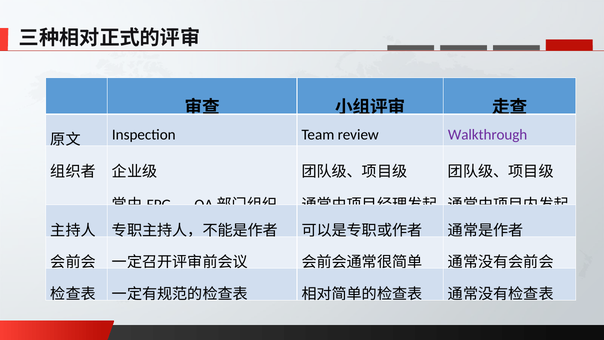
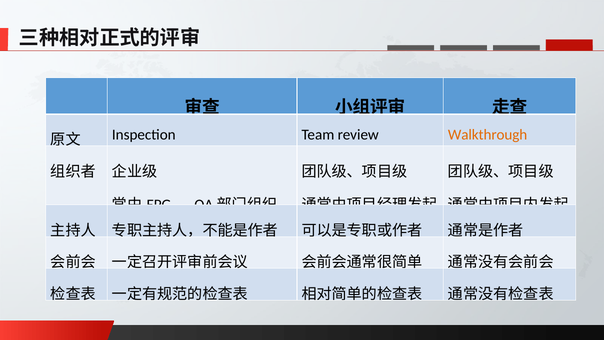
Walkthrough colour: purple -> orange (488, 135)
